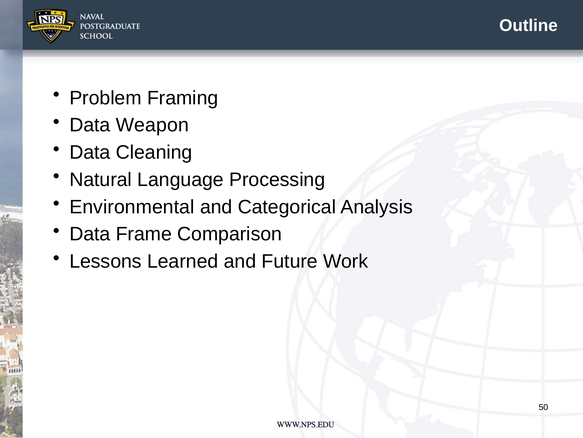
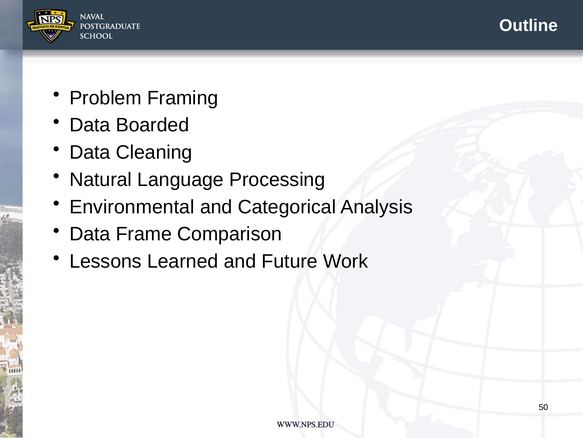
Weapon: Weapon -> Boarded (152, 125)
